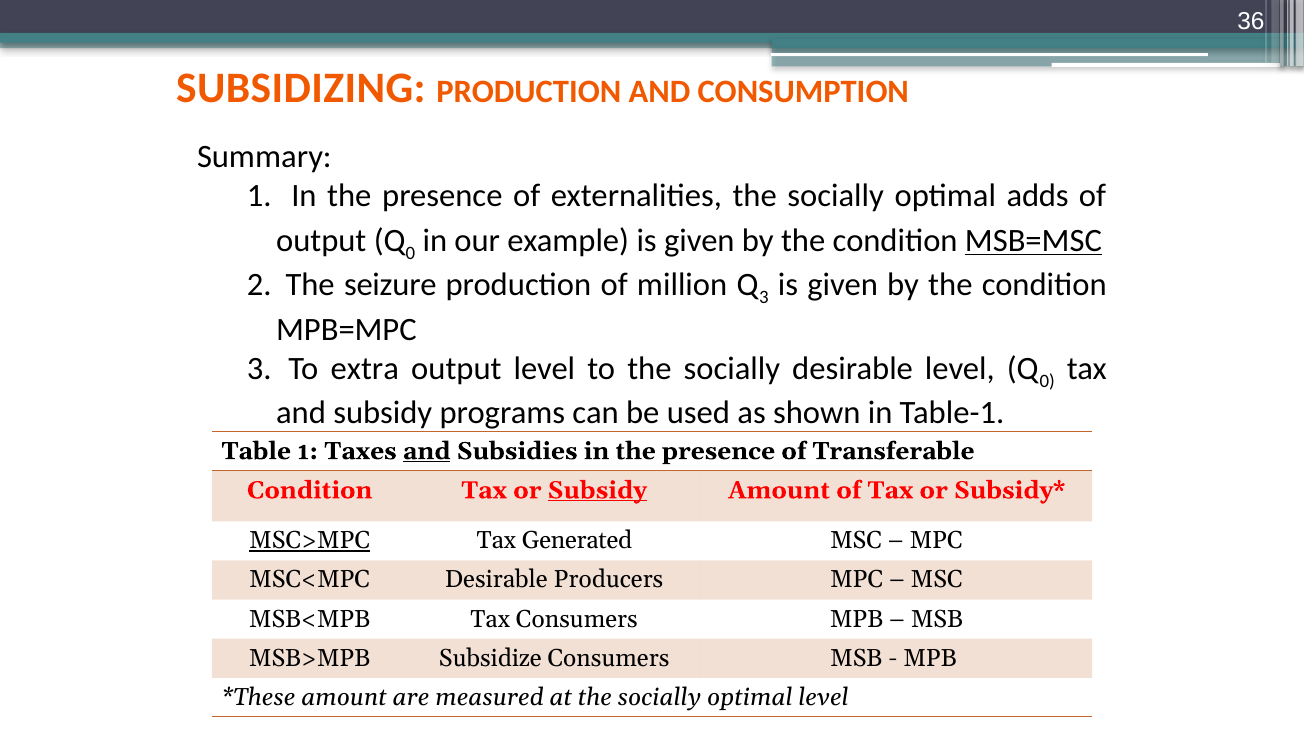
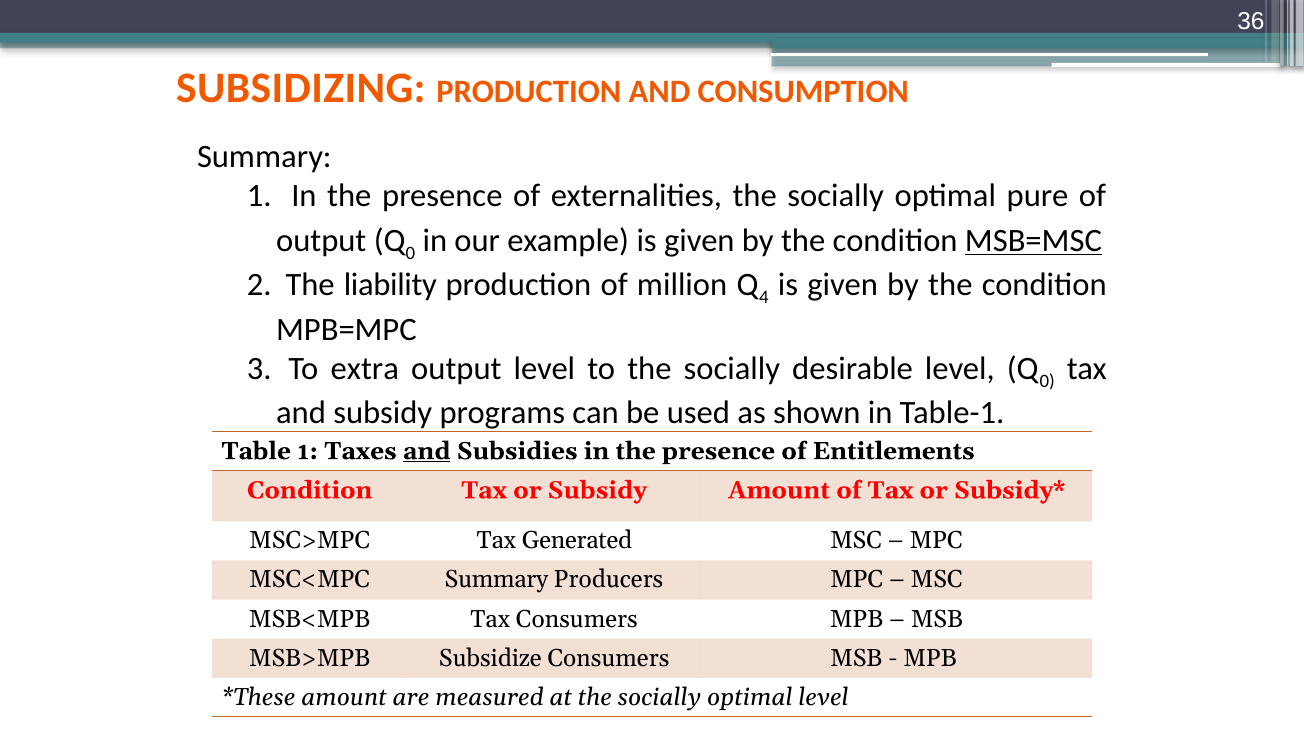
adds: adds -> pure (1038, 196)
seizure: seizure -> liability (390, 285)
3: 3 -> 4 (764, 298)
Transferable: Transferable -> Entitlements (894, 451)
Subsidy underline: present -> none (597, 491)
MSC>MPC underline: present -> none (310, 541)
MSC<MPC Desirable: Desirable -> Summary (496, 580)
